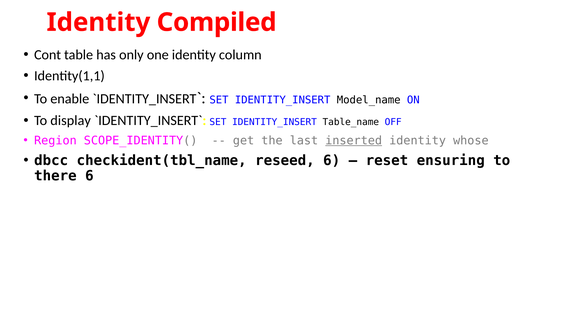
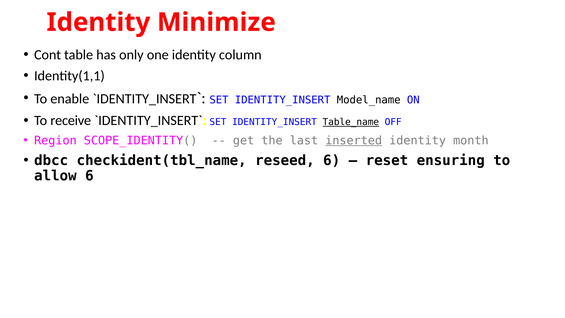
Compiled: Compiled -> Minimize (216, 22)
display: display -> receive (71, 121)
Table_name underline: none -> present (351, 122)
whose: whose -> month (471, 140)
there: there -> allow (55, 176)
